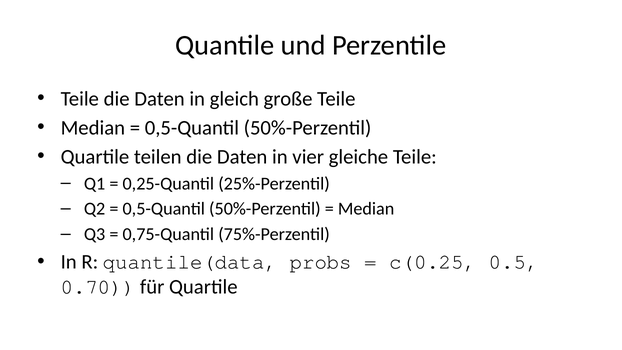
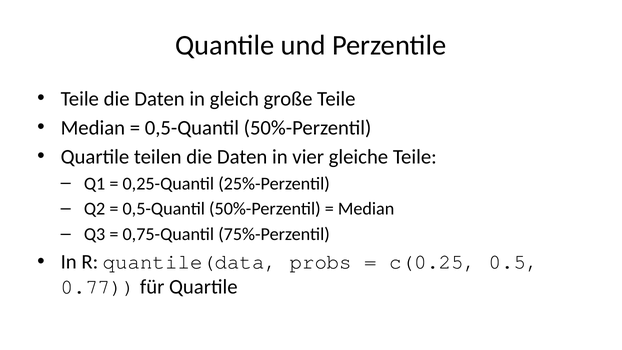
0.70: 0.70 -> 0.77 (98, 287)
